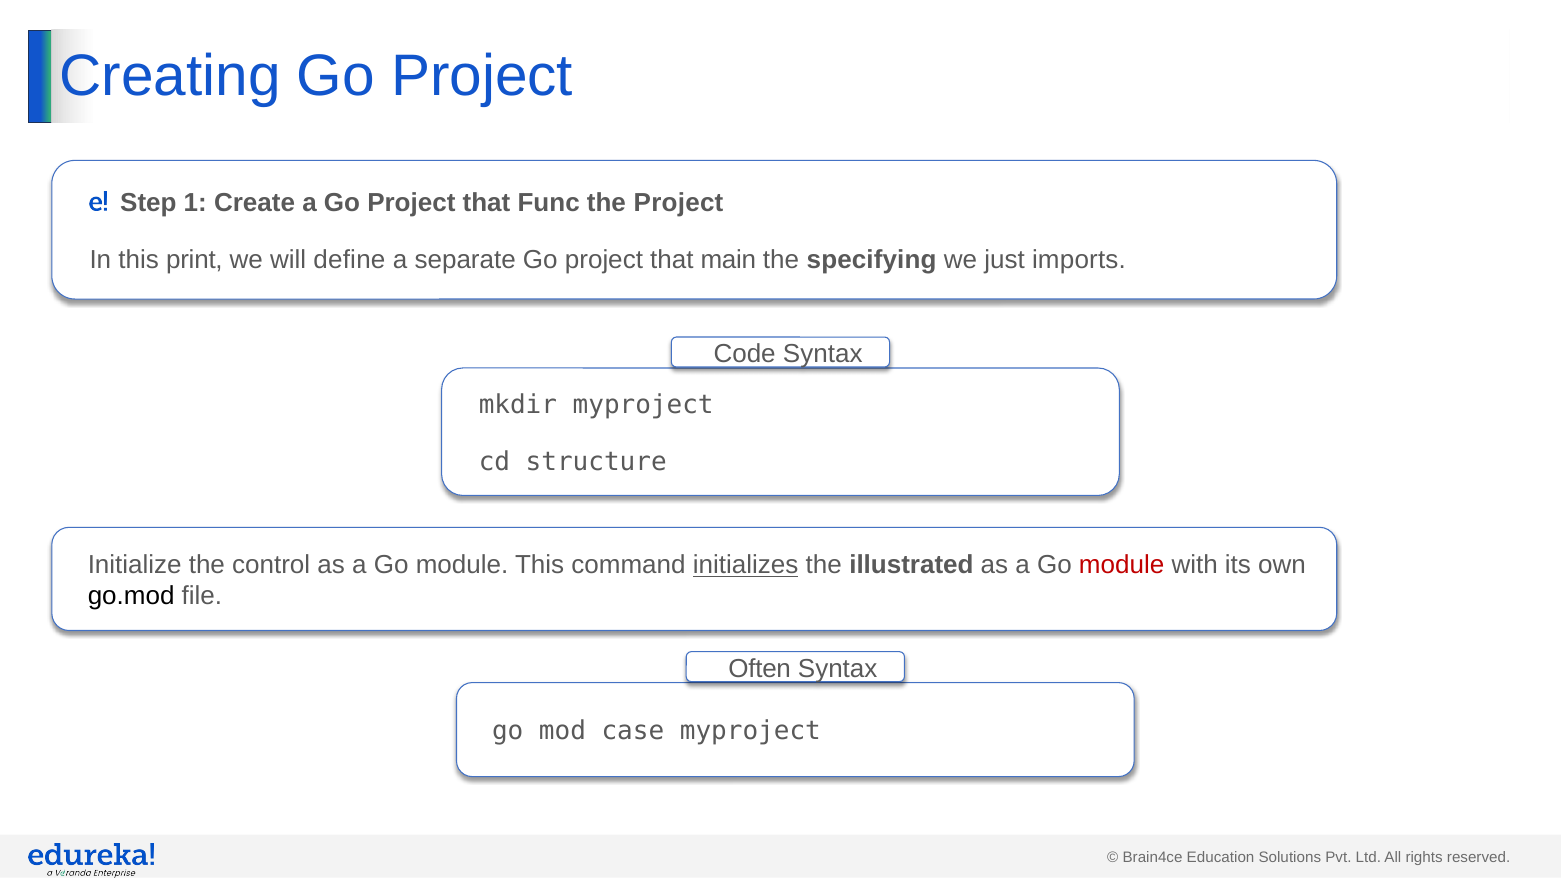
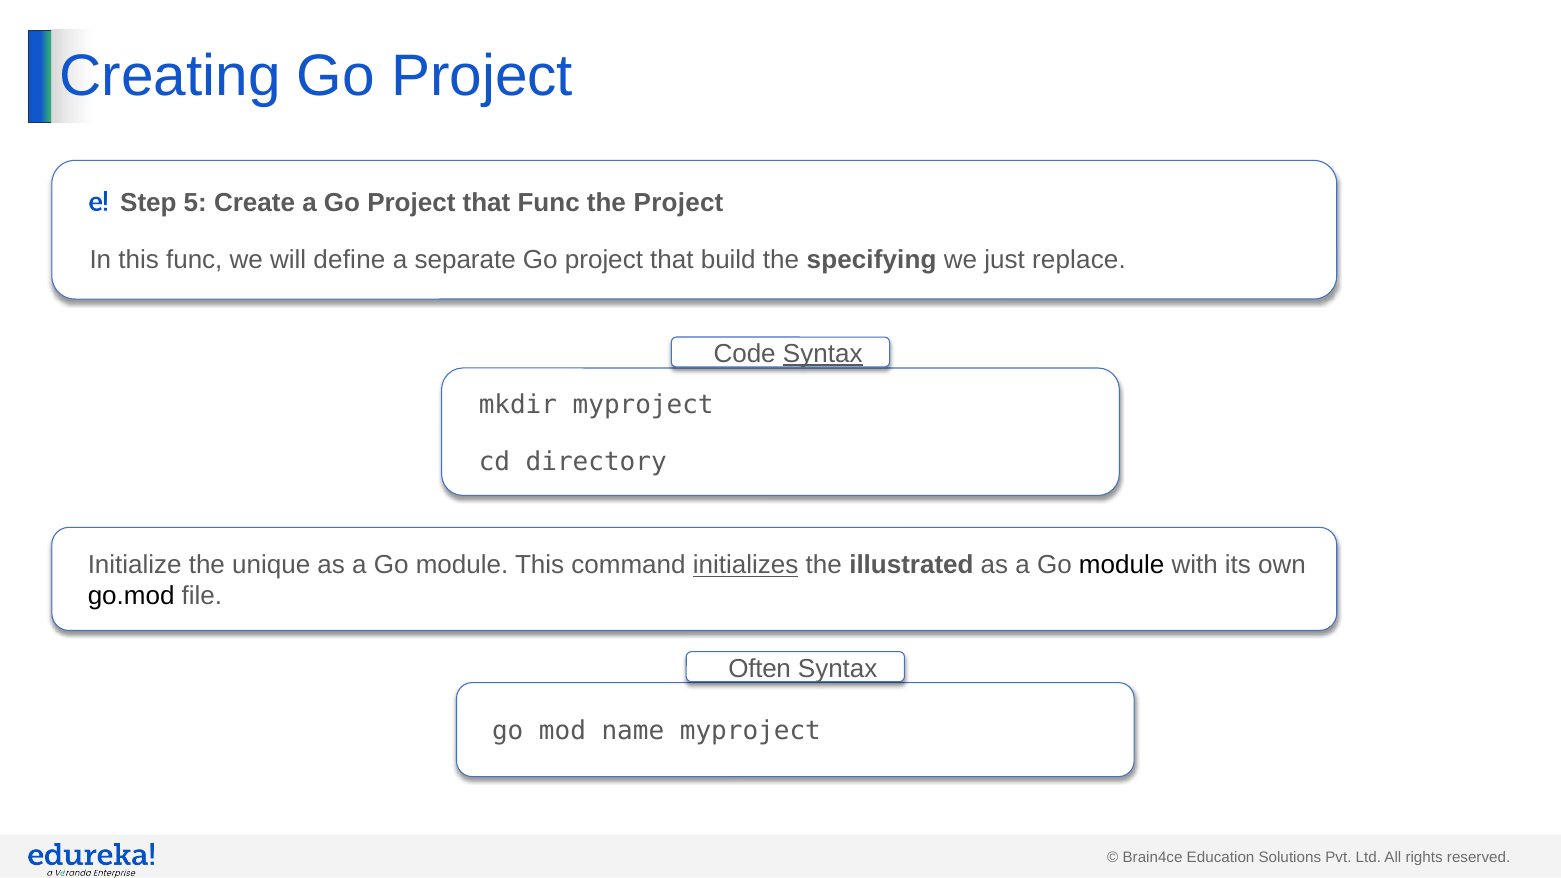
1: 1 -> 5 (195, 203)
this print: print -> func (194, 260)
main: main -> build (728, 260)
imports: imports -> replace (1079, 260)
Syntax underline: none -> present (823, 354)
structure: structure -> directory (596, 462)
control: control -> unique (271, 565)
module colour: red -> black (1122, 565)
case: case -> name (633, 732)
